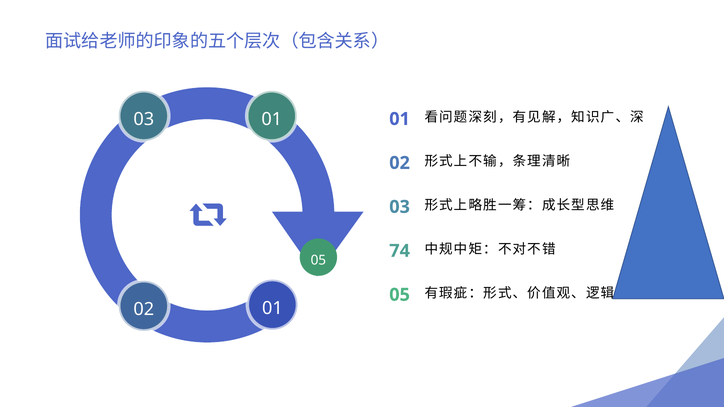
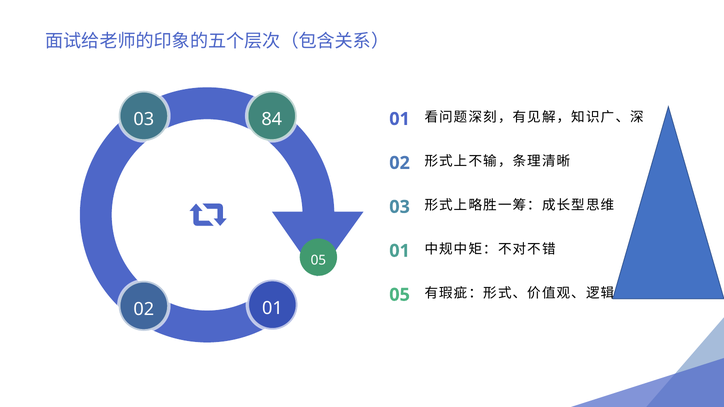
03 01: 01 -> 84 (272, 119)
05 74: 74 -> 01 (400, 251)
